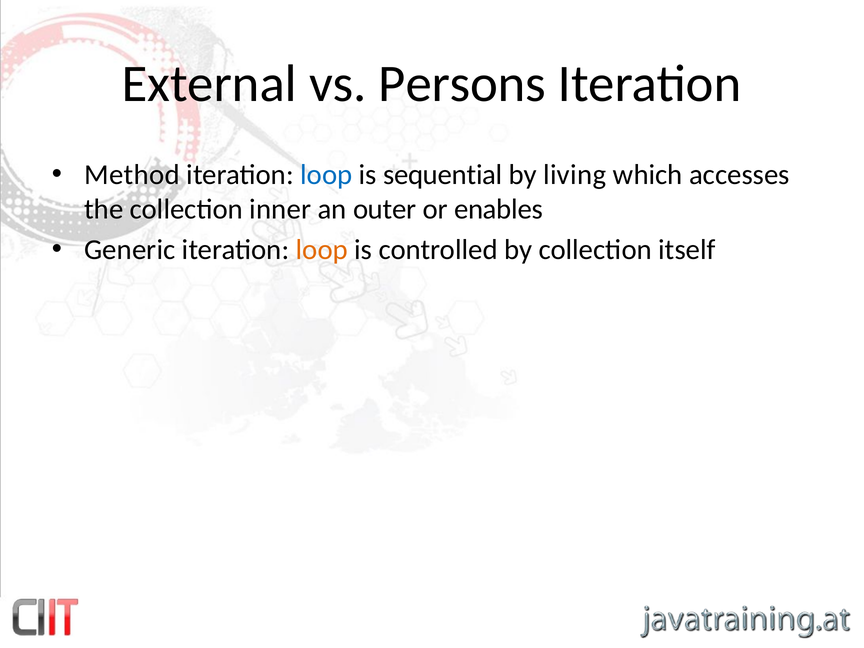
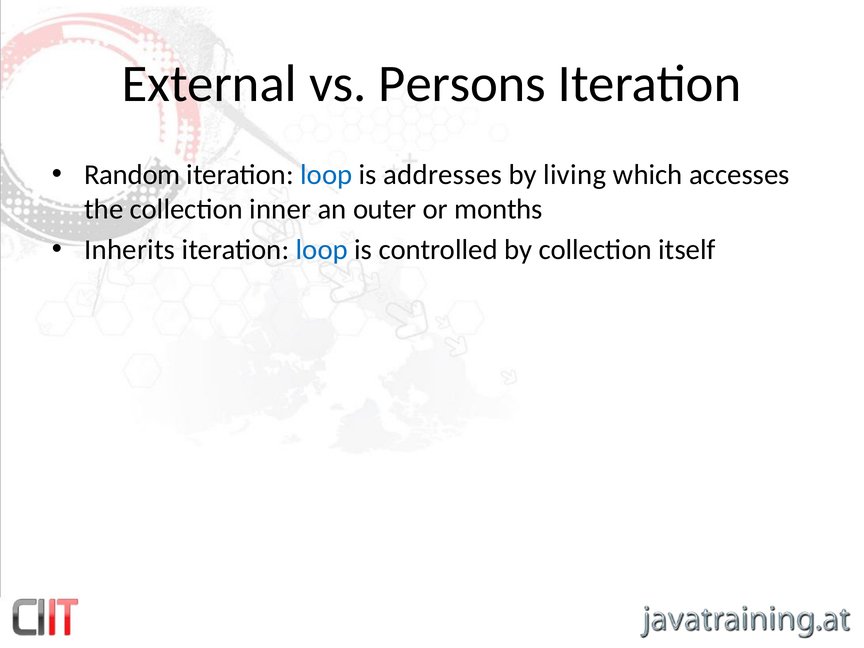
Method: Method -> Random (132, 175)
sequential: sequential -> addresses (443, 175)
enables: enables -> months (499, 209)
Generic: Generic -> Inherits (130, 250)
loop colour: orange -> blue (322, 250)
